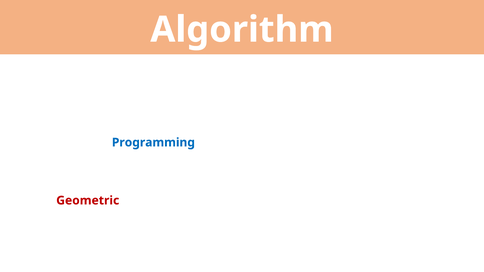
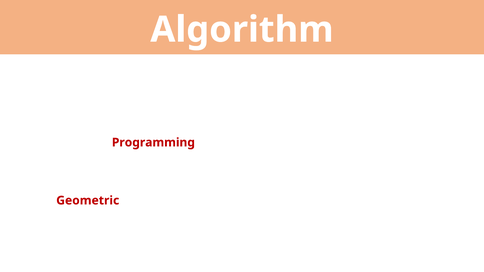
Programming colour: blue -> red (153, 143)
